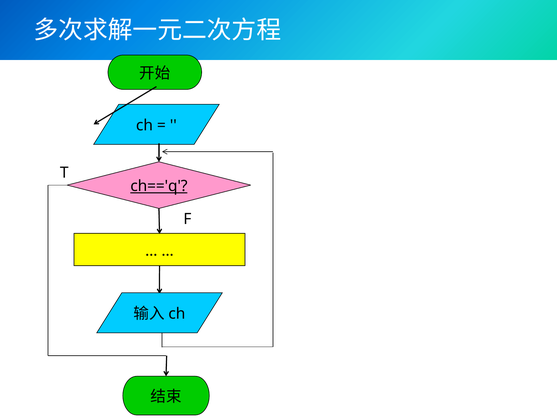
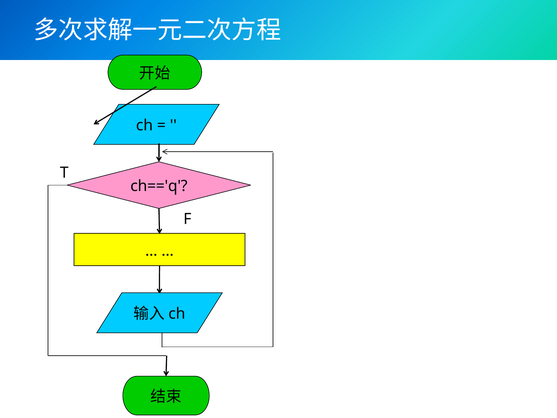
ch=='q underline: present -> none (159, 186)
